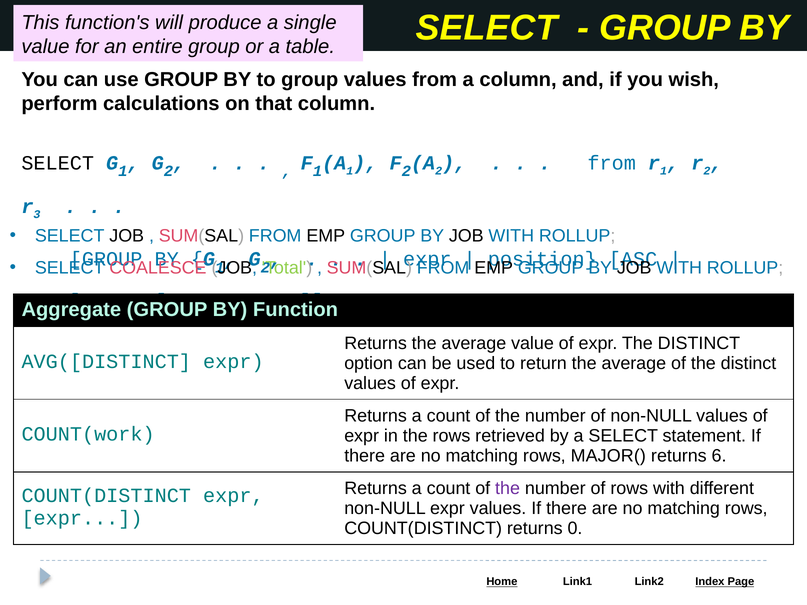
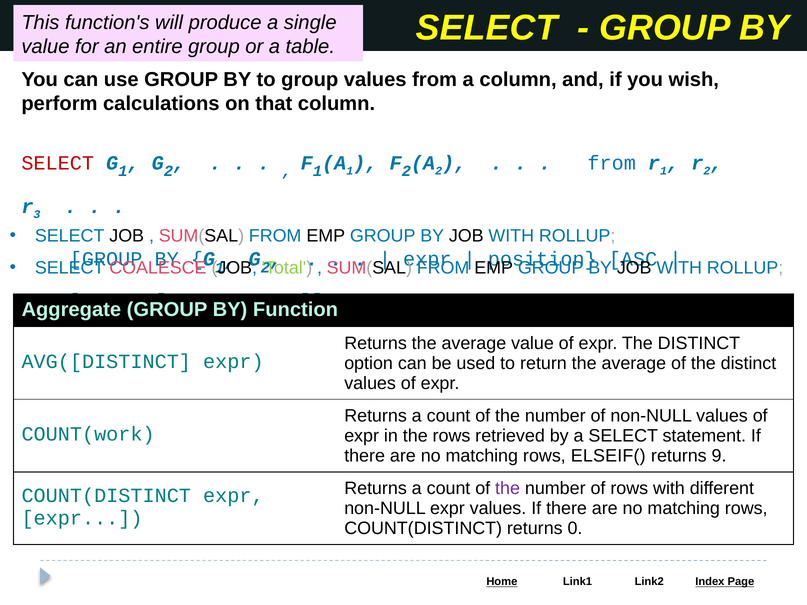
SELECT colour: black -> red (58, 163)
MAJOR(: MAJOR( -> ELSEIF( (608, 456)
6: 6 -> 9 (719, 456)
